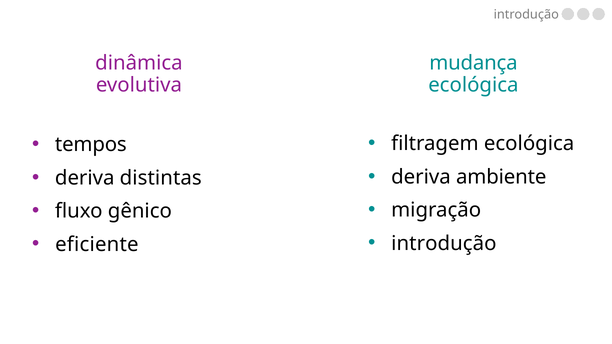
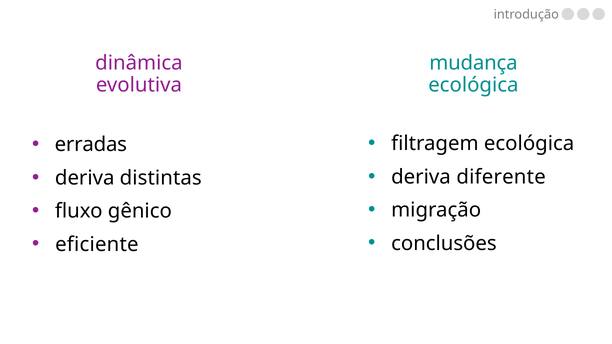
tempos: tempos -> erradas (91, 145)
ambiente: ambiente -> diferente (501, 177)
introdução: introdução -> conclusões (444, 244)
